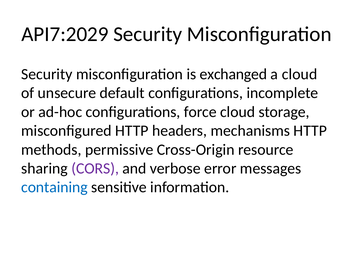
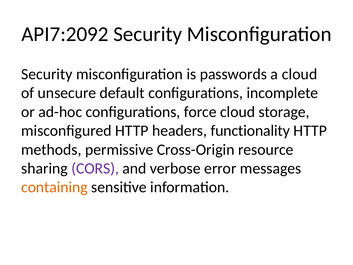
API7:2029: API7:2029 -> API7:2092 (65, 34)
exchanged: exchanged -> passwords (233, 74)
mechanisms: mechanisms -> functionality (250, 131)
containing colour: blue -> orange (54, 187)
